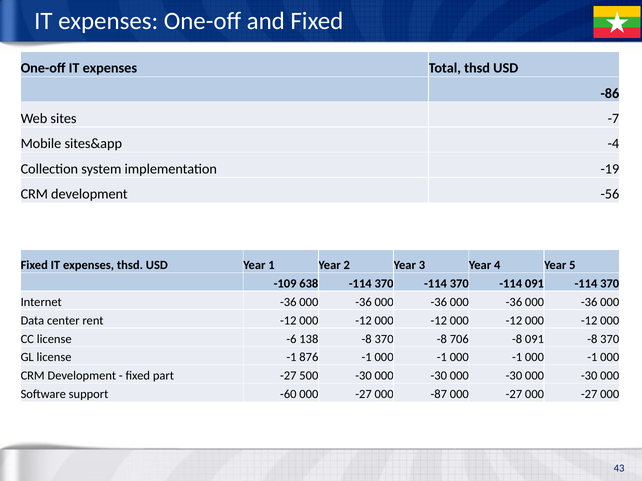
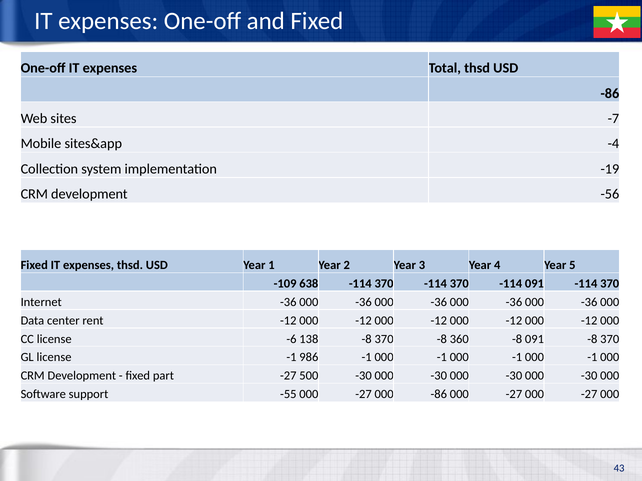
706: 706 -> 360 (459, 339)
876: 876 -> 986 (309, 358)
-60: -60 -> -55 (288, 395)
000 -87: -87 -> -86 (439, 395)
